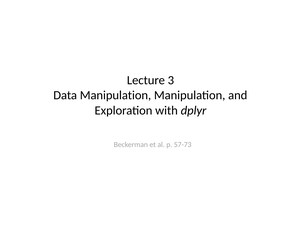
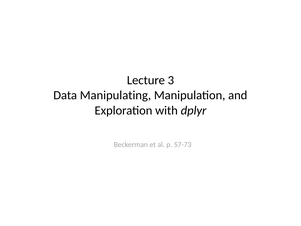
Data Manipulation: Manipulation -> Manipulating (115, 95)
